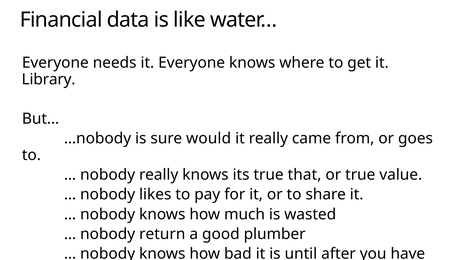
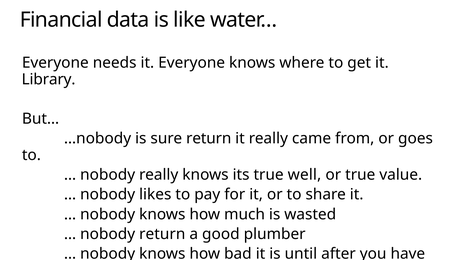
sure would: would -> return (209, 138)
that: that -> well (304, 175)
